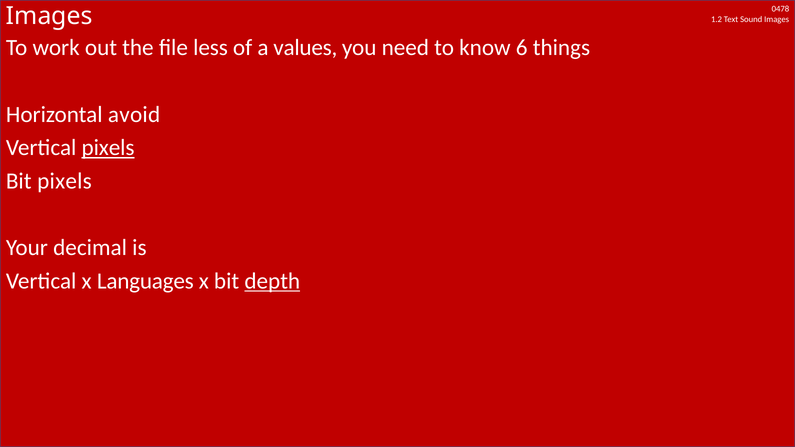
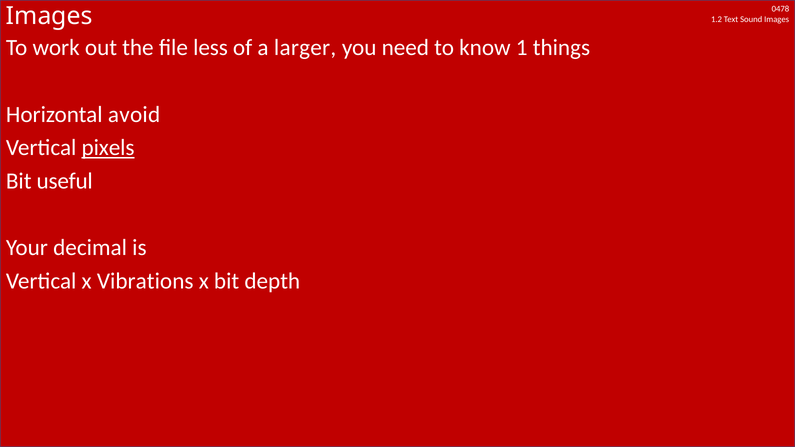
values: values -> larger (305, 48)
6: 6 -> 1 (522, 48)
Bit pixels: pixels -> useful (65, 181)
Languages: Languages -> Vibrations (145, 281)
depth underline: present -> none (272, 281)
